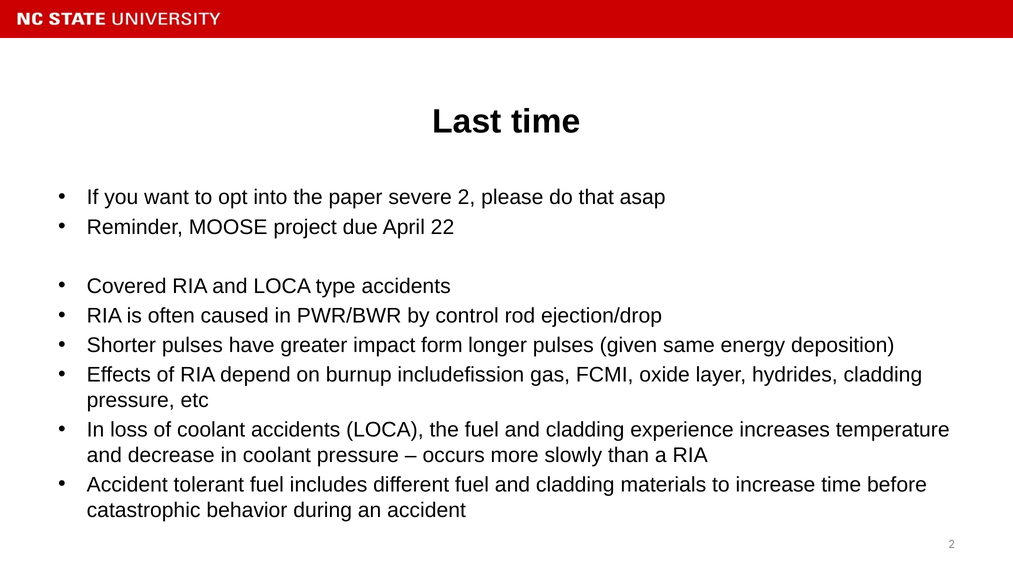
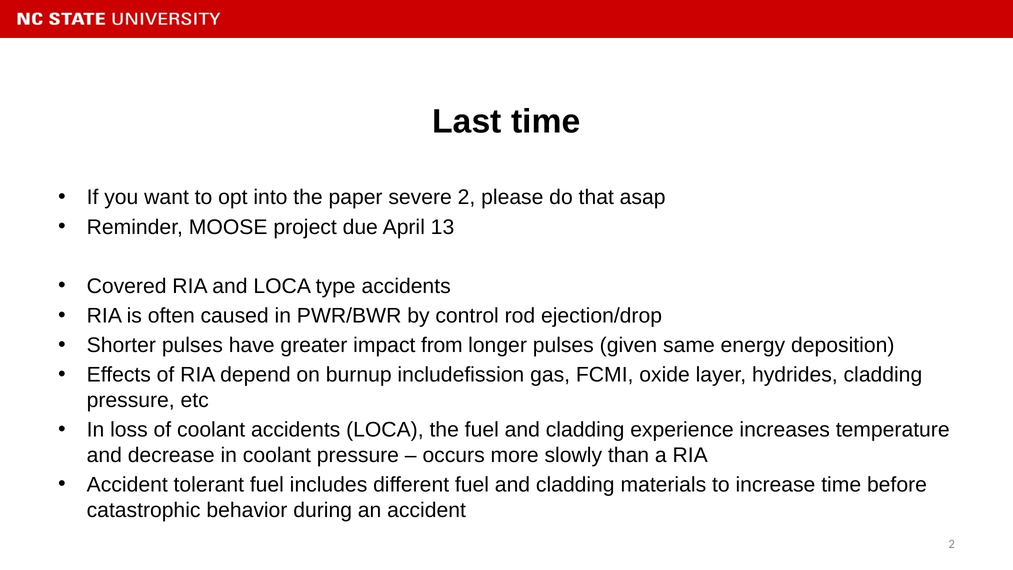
22: 22 -> 13 (442, 227)
form: form -> from (442, 345)
